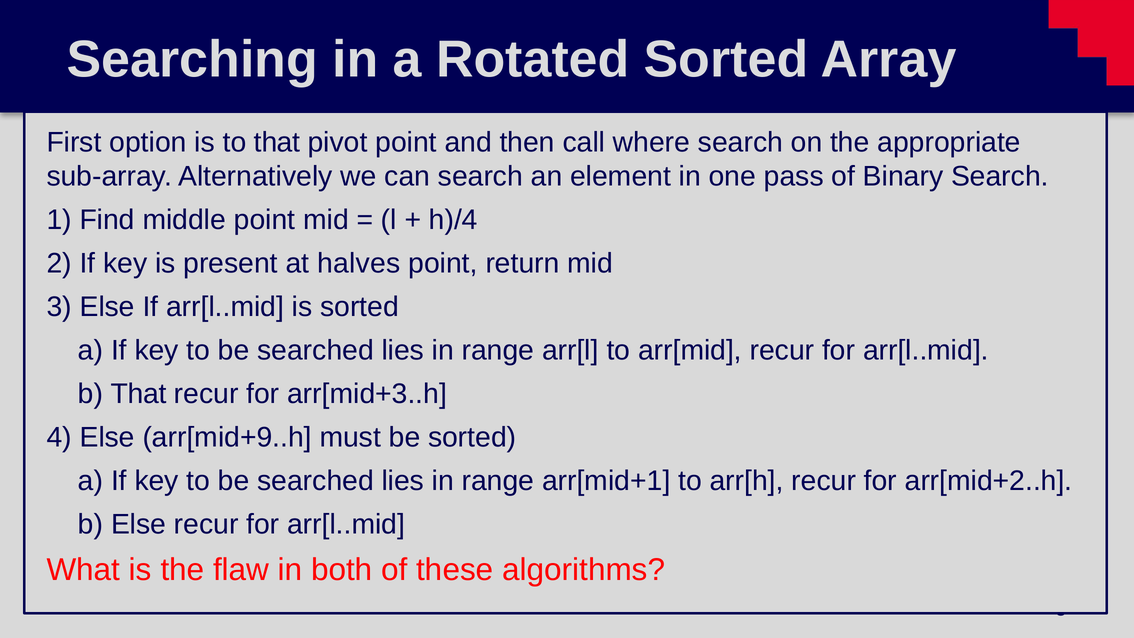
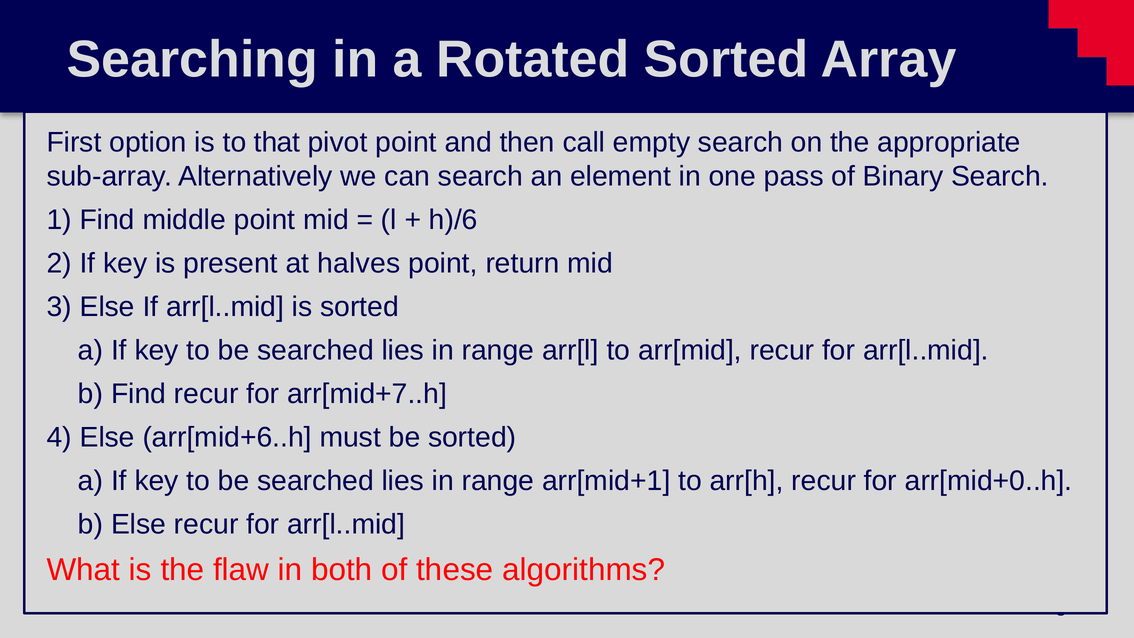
where: where -> empty (652, 142)
h)/4: h)/4 -> h)/6 (453, 220)
b That: That -> Find (139, 394)
arr[mid+3..h: arr[mid+3..h -> arr[mid+7..h (367, 394)
arr[mid+9..h: arr[mid+9..h -> arr[mid+6..h (227, 437)
arr[mid+2..h: arr[mid+2..h -> arr[mid+0..h (989, 481)
